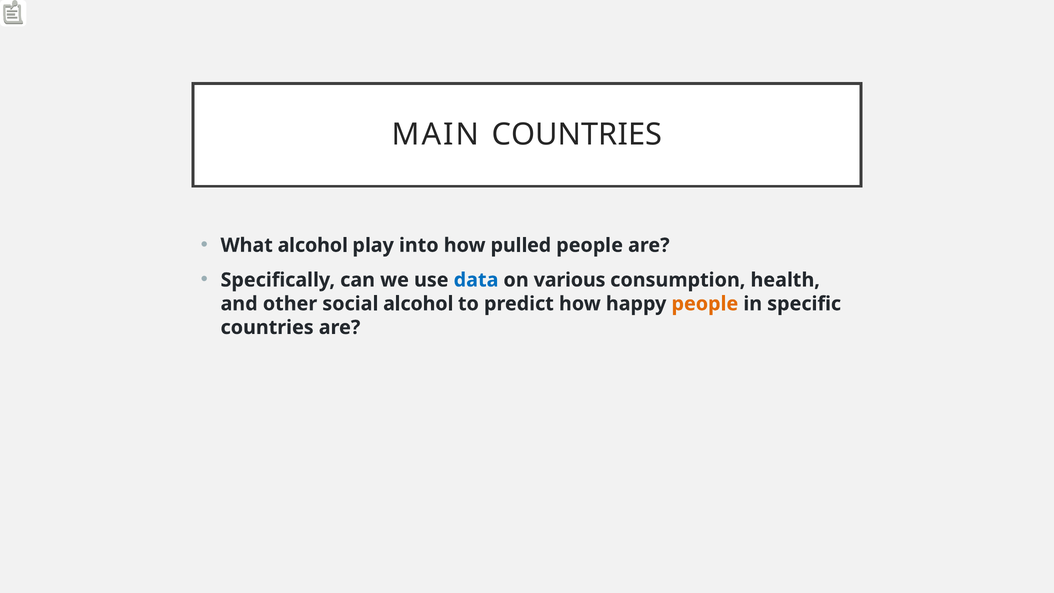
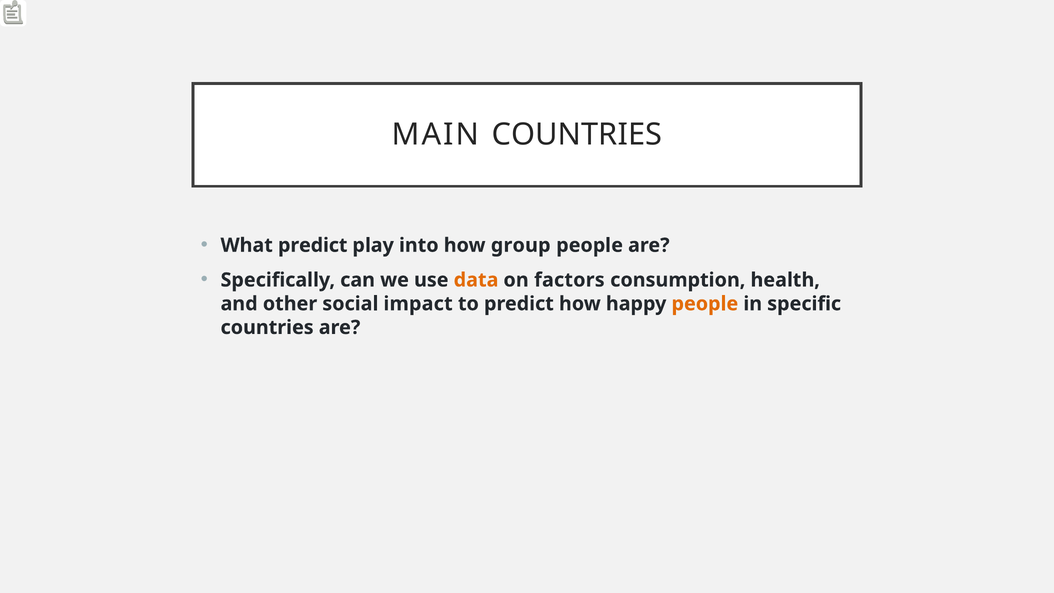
What alcohol: alcohol -> predict (313, 245)
pulled: pulled -> group (521, 245)
data colour: blue -> orange (476, 280)
various: various -> factors (569, 280)
social alcohol: alcohol -> impact (418, 304)
